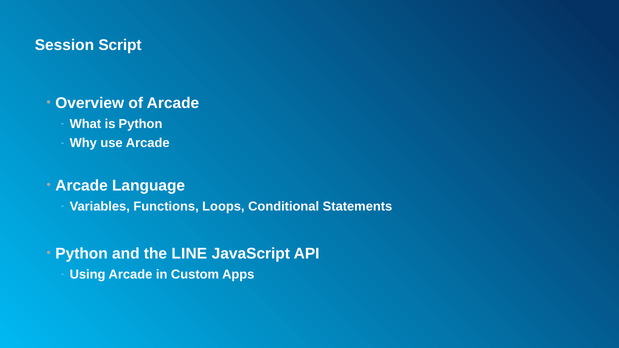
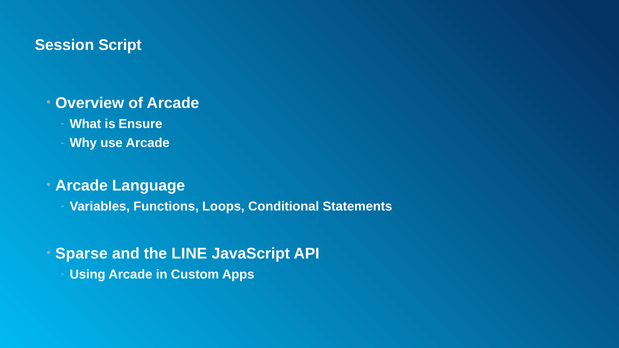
is Python: Python -> Ensure (140, 124)
Python: Python -> Sparse (81, 254)
